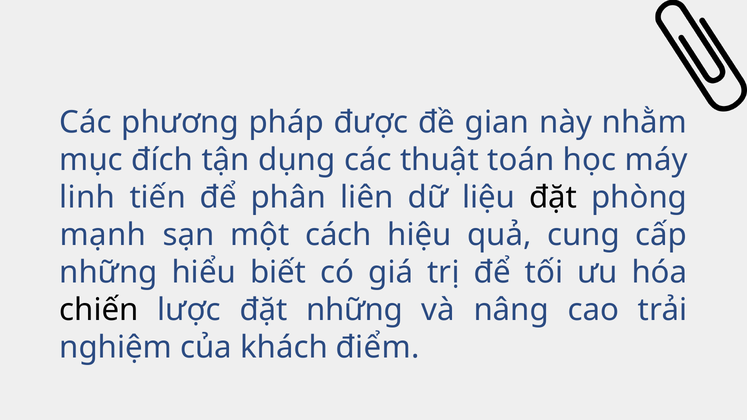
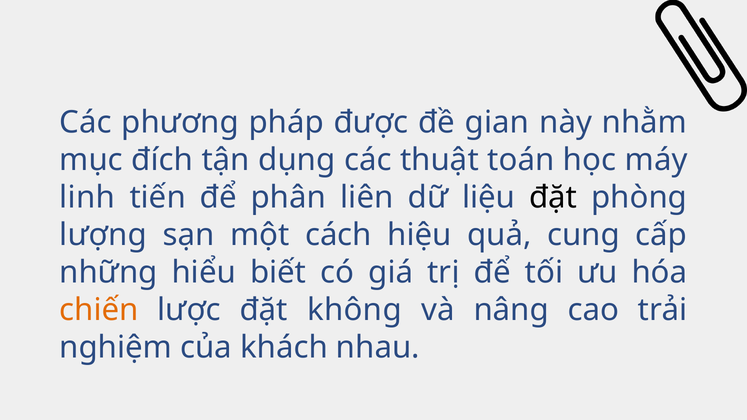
mạnh: mạnh -> lượng (103, 235)
chiến colour: black -> orange (99, 310)
đặt những: những -> không (354, 310)
điểm: điểm -> nhau (378, 348)
